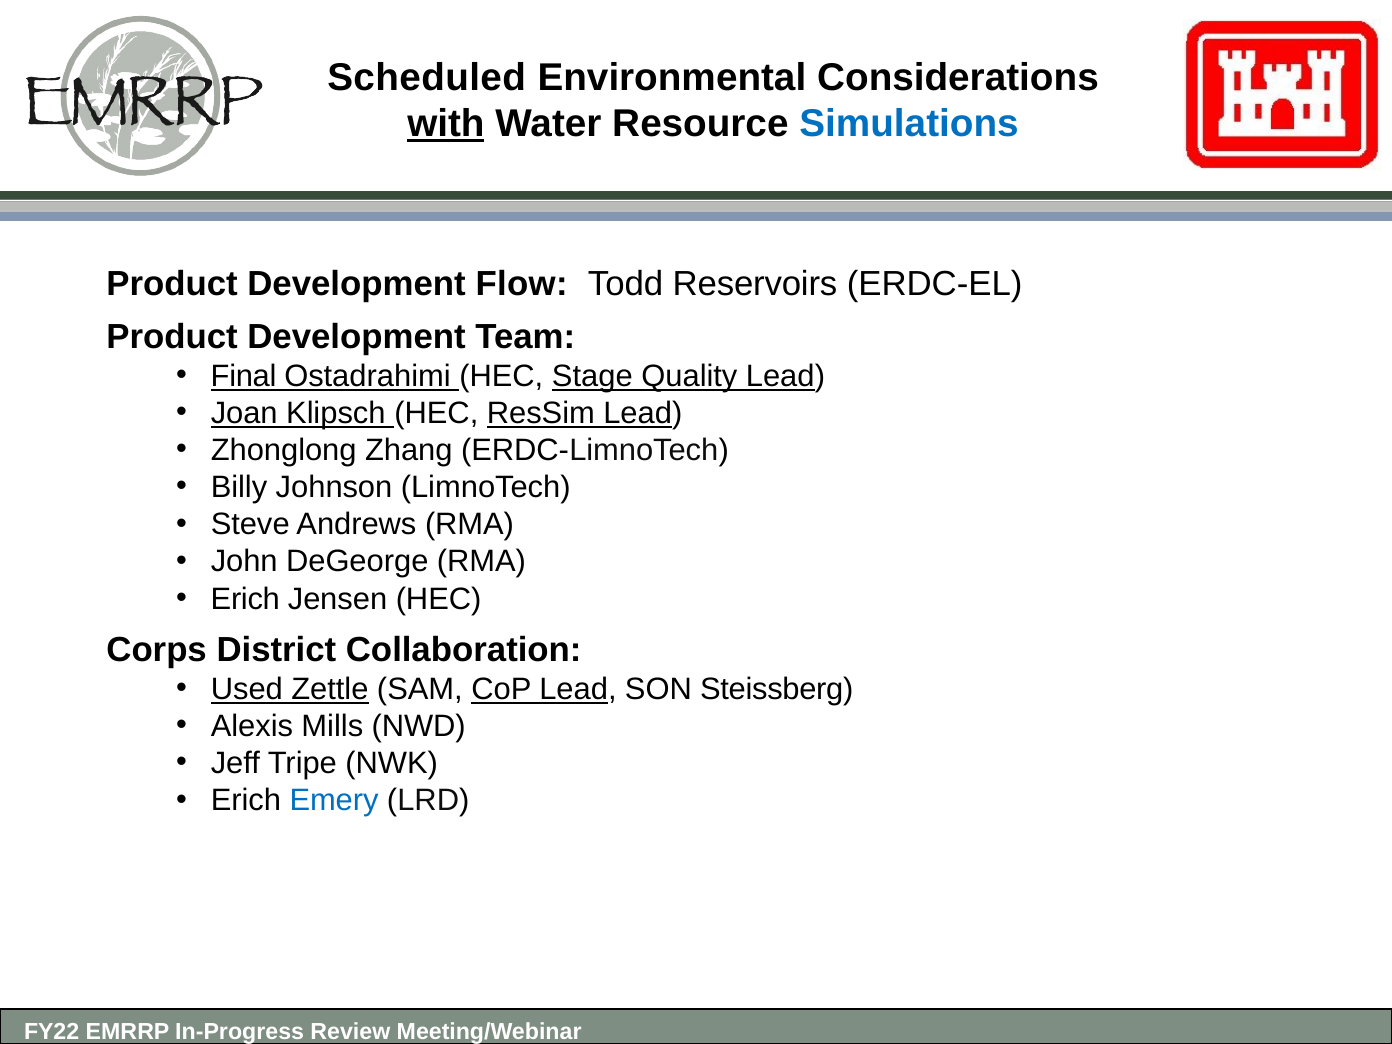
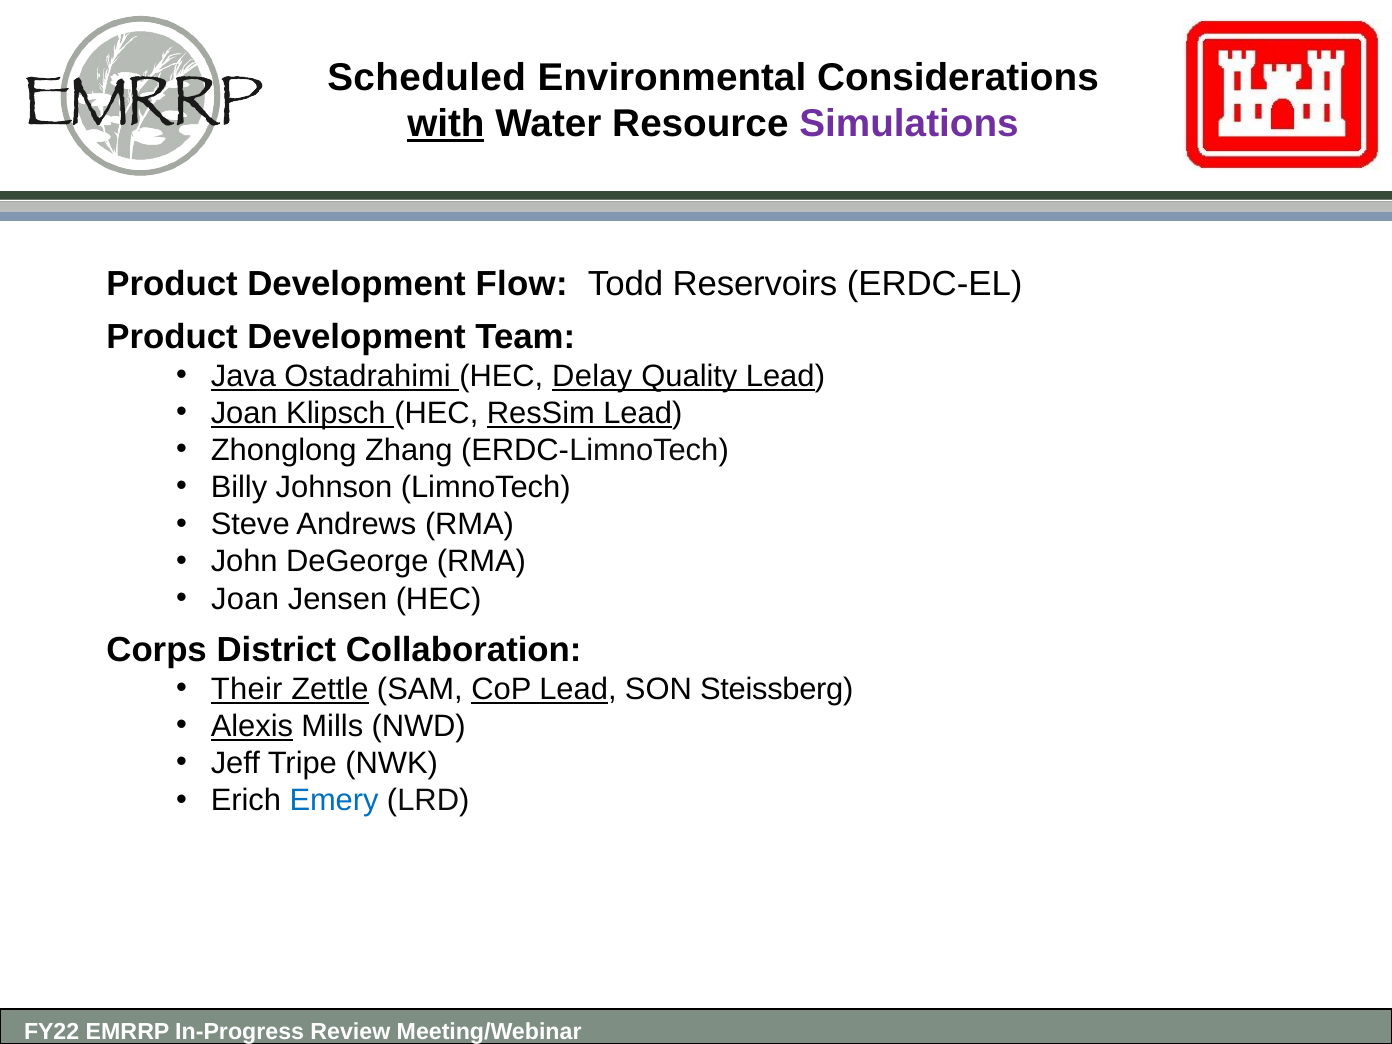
Simulations colour: blue -> purple (909, 124)
Final: Final -> Java (243, 376)
Stage: Stage -> Delay (592, 376)
Erich: Erich -> Joan (245, 599)
Used: Used -> Their (247, 689)
Alexis underline: none -> present (252, 726)
